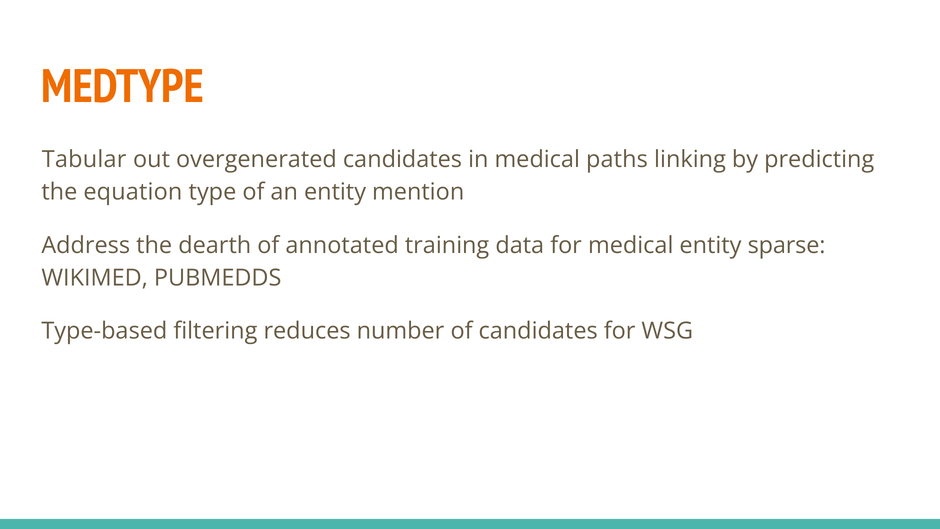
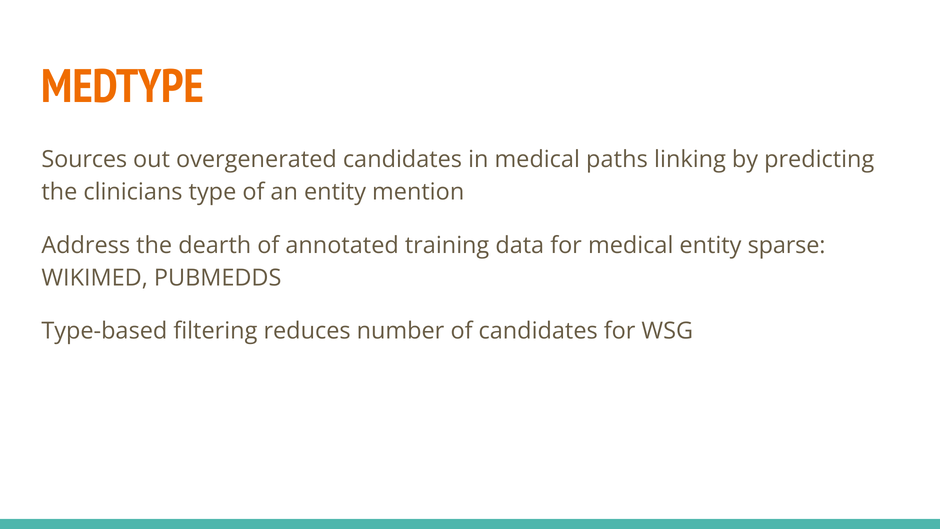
Tabular: Tabular -> Sources (84, 160)
equation: equation -> clinicians (133, 192)
